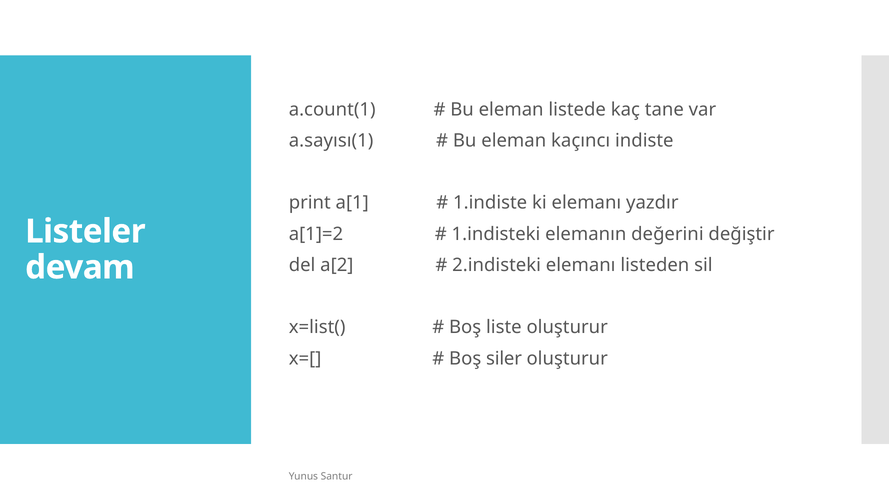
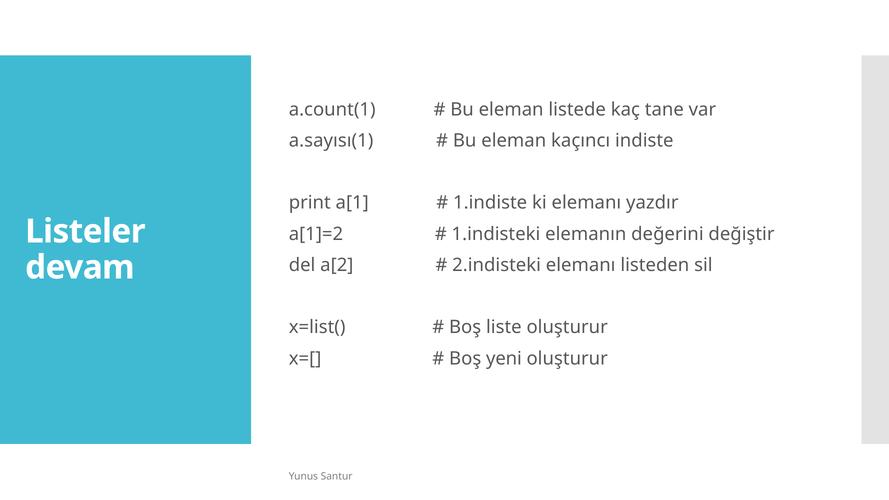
siler: siler -> yeni (504, 359)
